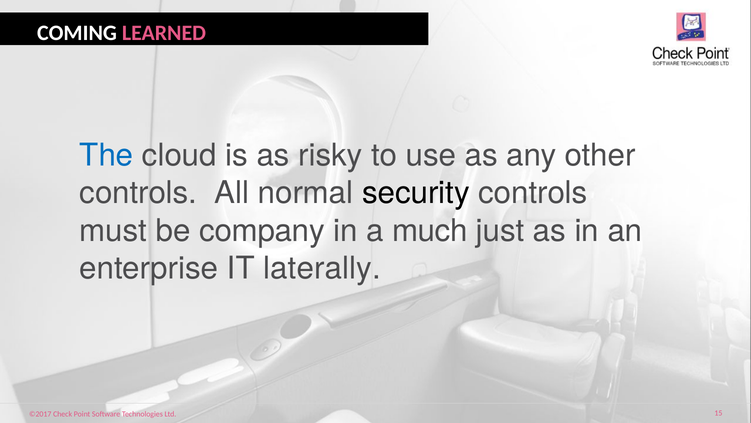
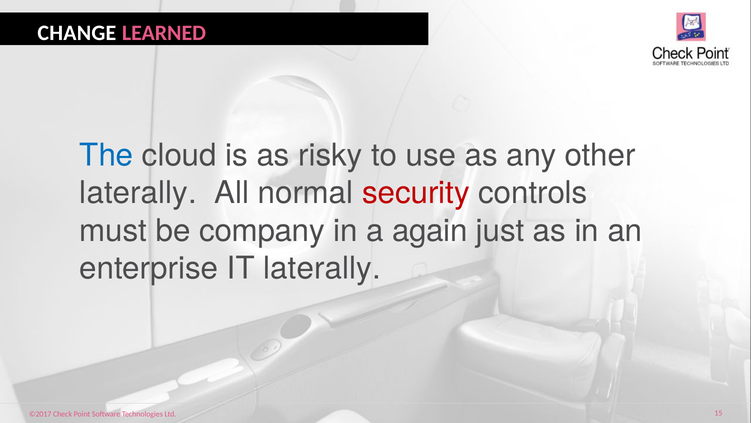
COMING: COMING -> CHANGE (77, 33)
controls: controls -> laterally (138, 193)
security colour: black -> red (416, 193)
much: much -> again (430, 230)
